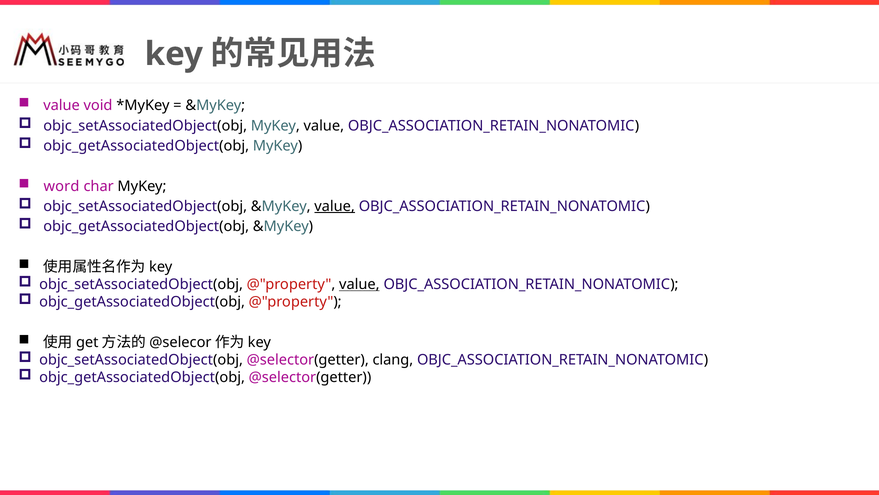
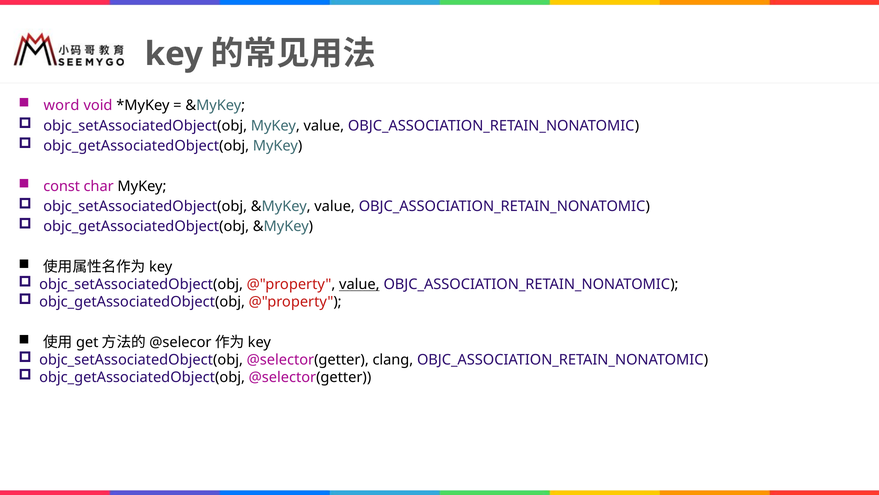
value: value -> word (61, 105)
word: word -> const (62, 186)
value underline: present -> none (335, 206)
